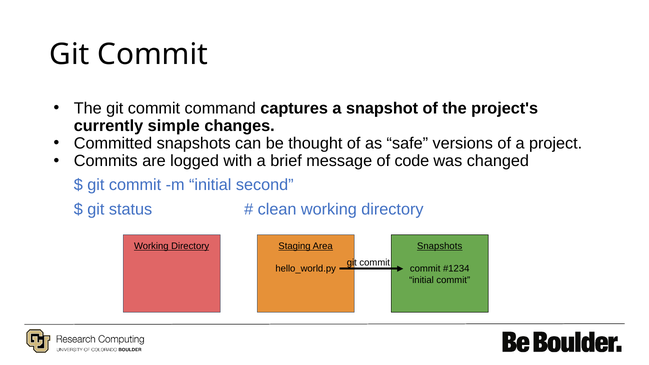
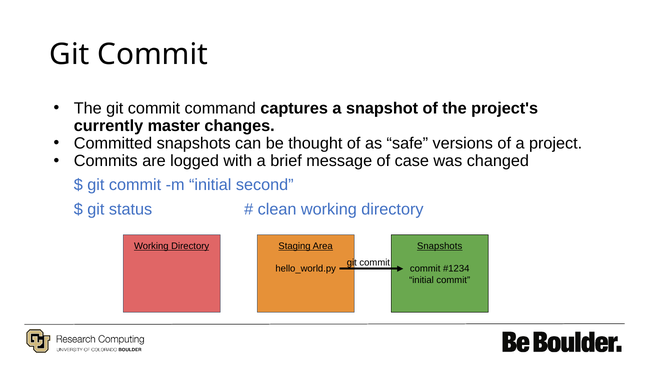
simple: simple -> master (174, 126)
code: code -> case (412, 161)
